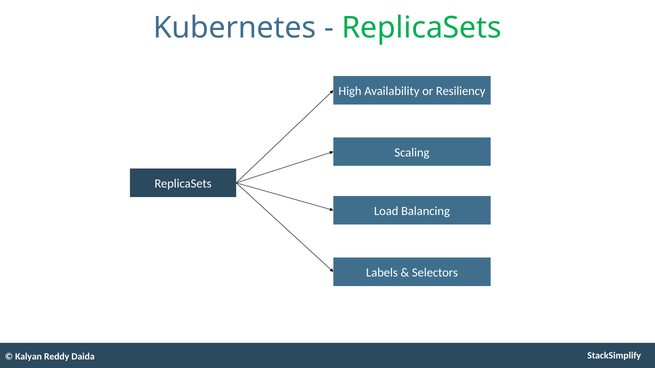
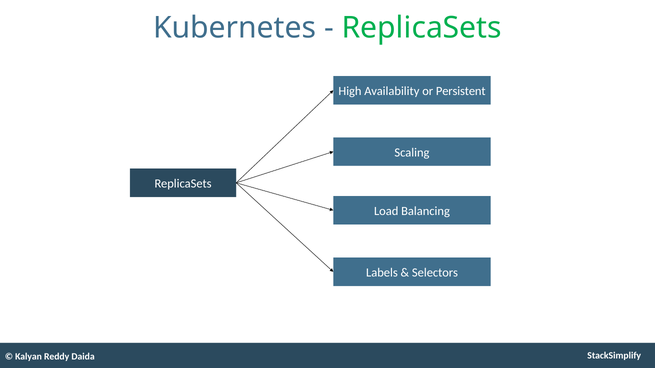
Resiliency: Resiliency -> Persistent (461, 91)
